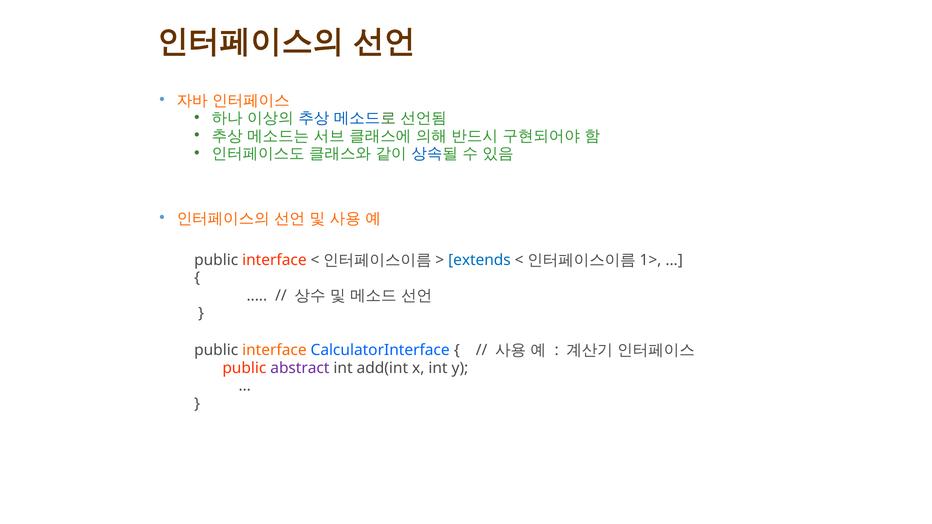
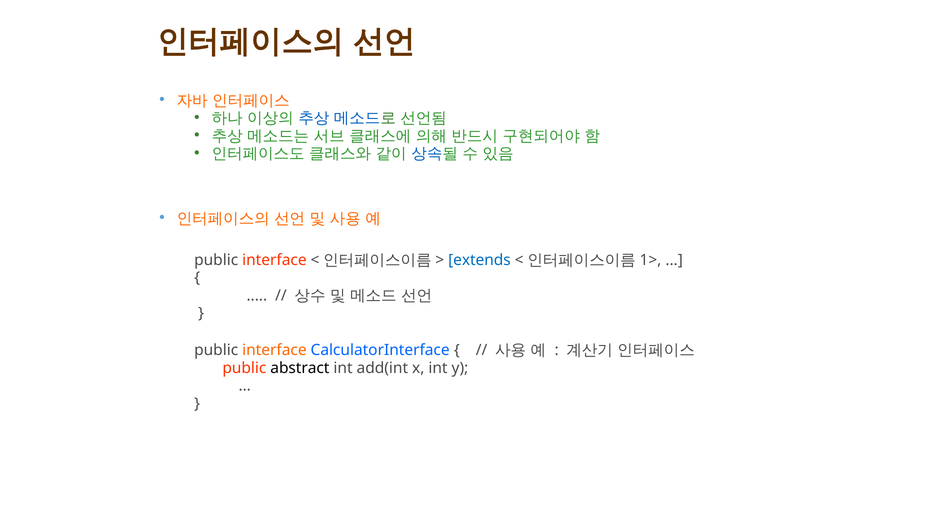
abstract colour: purple -> black (300, 368)
